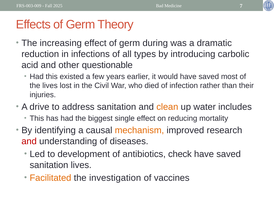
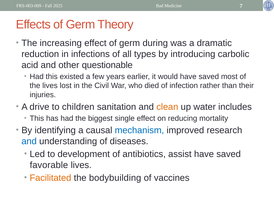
address: address -> children (78, 107)
mechanism colour: orange -> blue (139, 130)
and colour: red -> blue (29, 141)
check: check -> assist (180, 154)
sanitation: sanitation -> favorable (49, 165)
investigation: investigation -> bodybuilding (115, 178)
